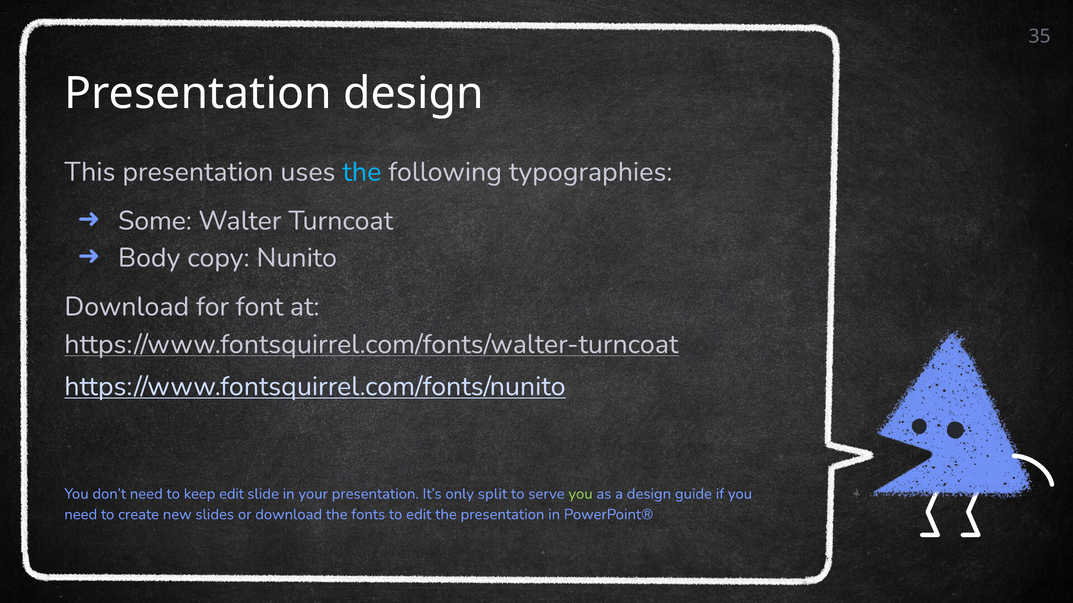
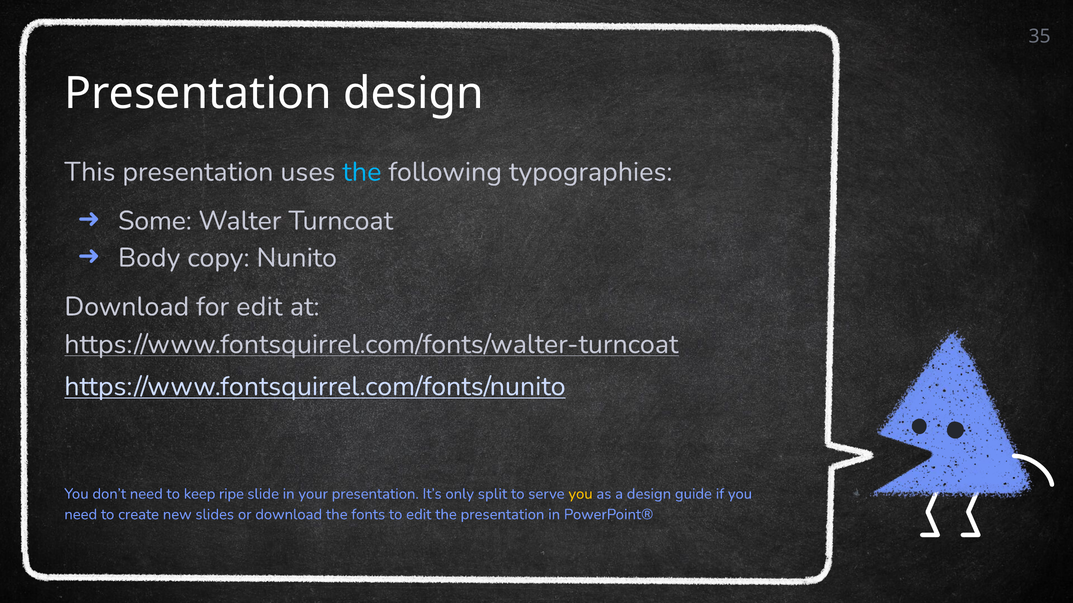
for font: font -> edit (259, 307)
keep edit: edit -> ripe (231, 494)
you colour: light green -> yellow (581, 494)
